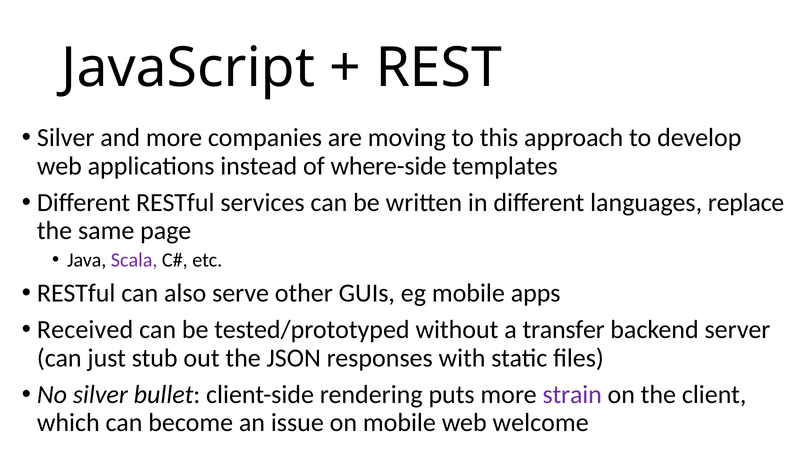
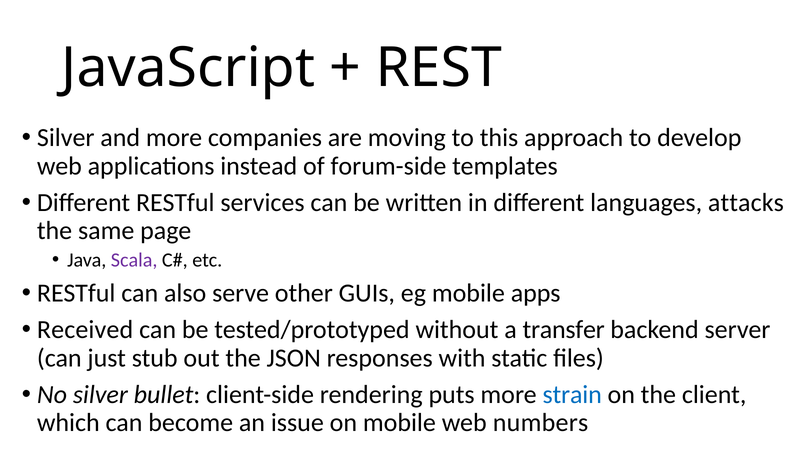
where-side: where-side -> forum-side (388, 166)
replace: replace -> attacks (746, 202)
strain colour: purple -> blue (572, 394)
welcome: welcome -> numbers (541, 422)
